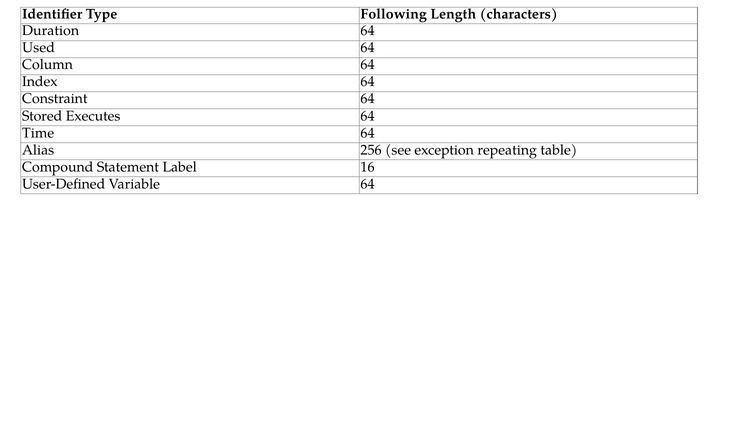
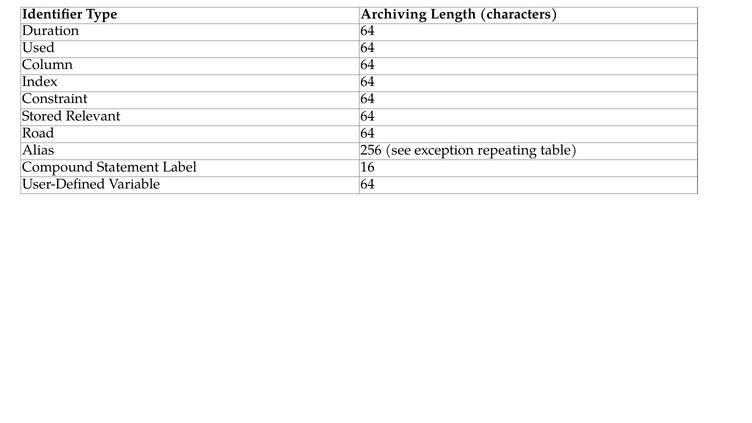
Following: Following -> Archiving (394, 14)
Executes: Executes -> Relevant (93, 116)
Time: Time -> Road (38, 133)
